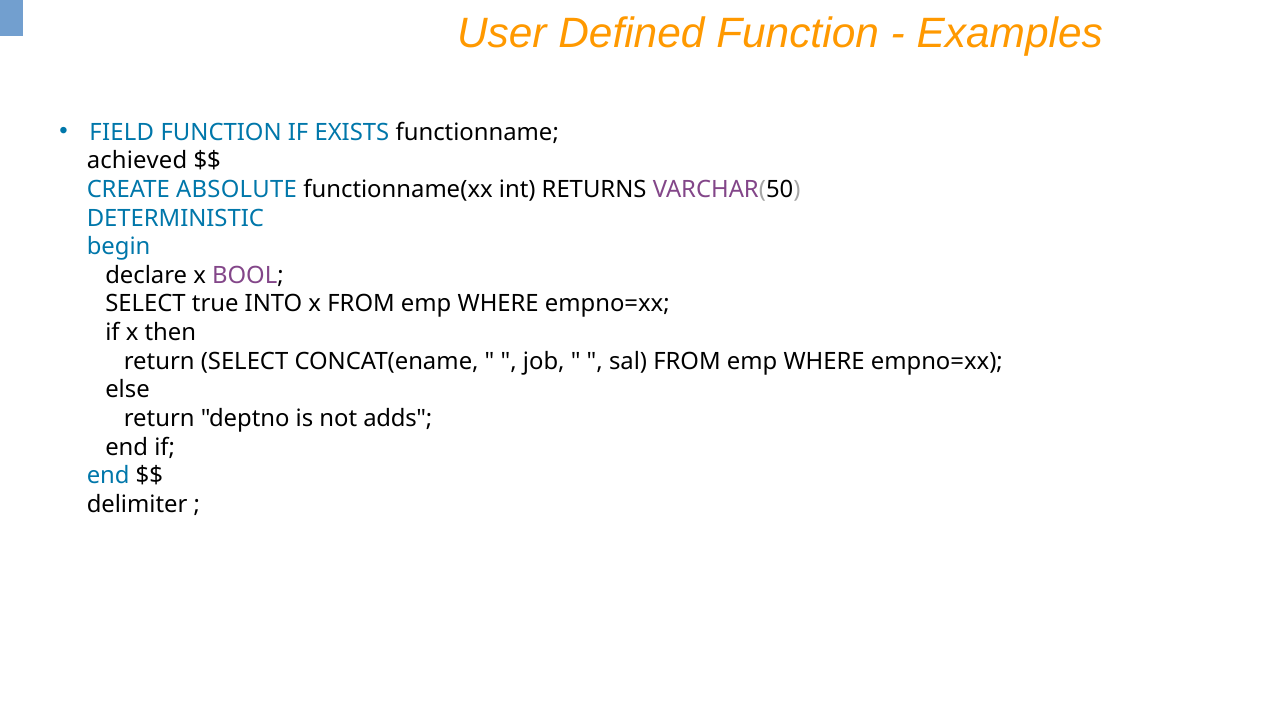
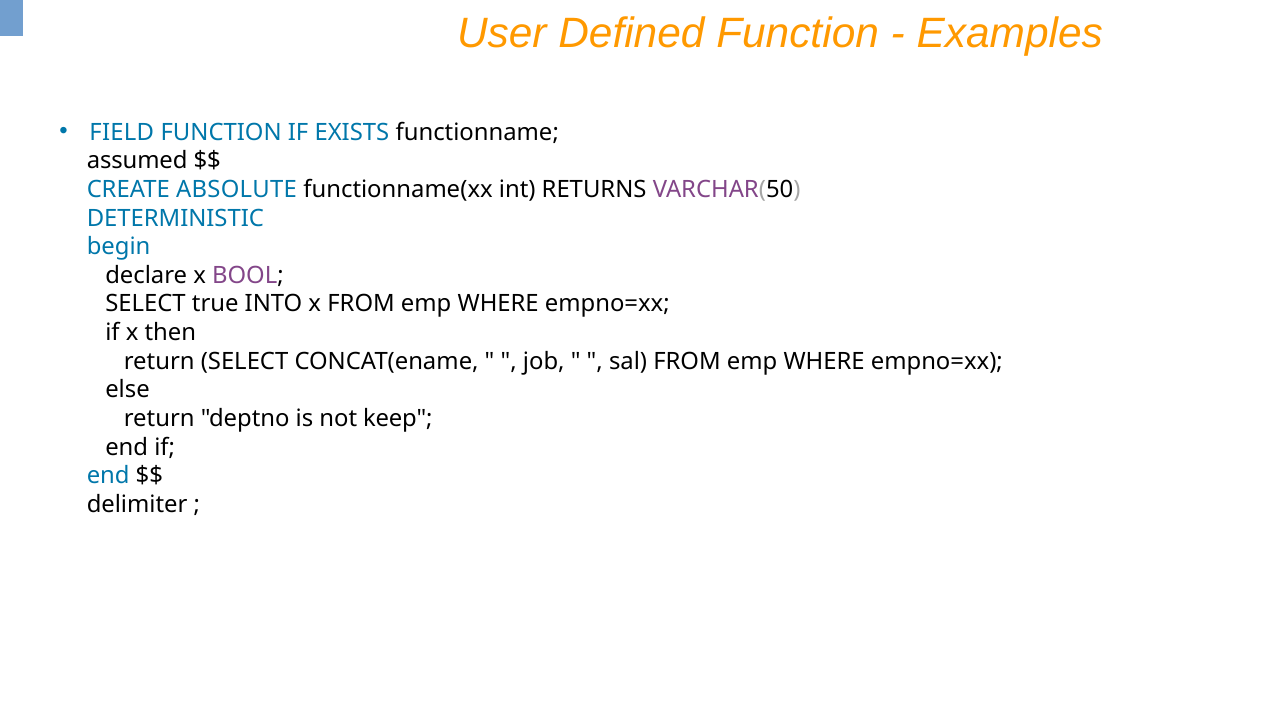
achieved: achieved -> assumed (137, 161)
adds: adds -> keep (398, 418)
